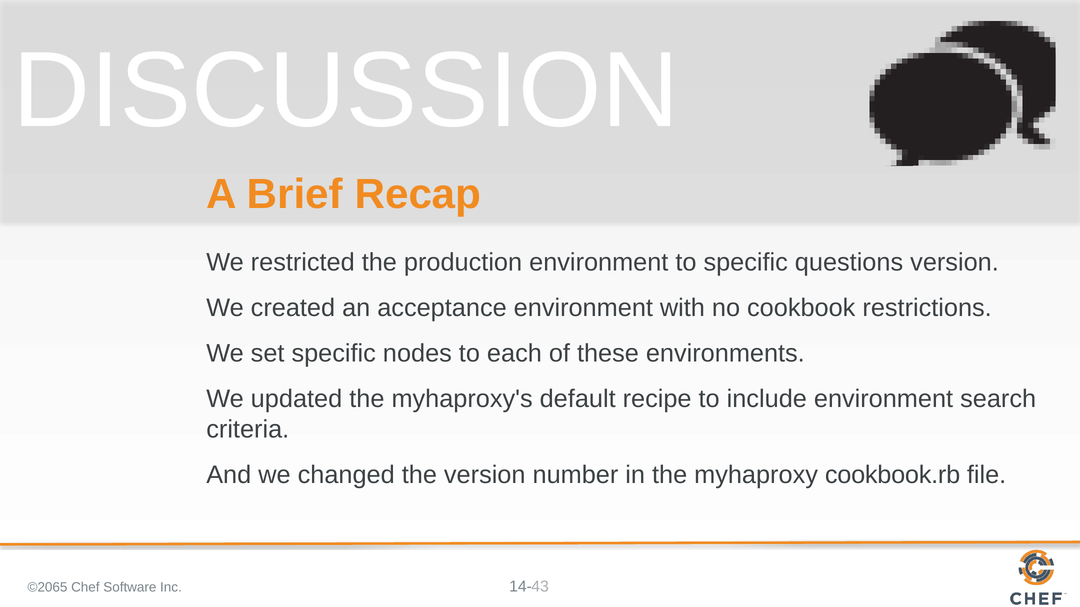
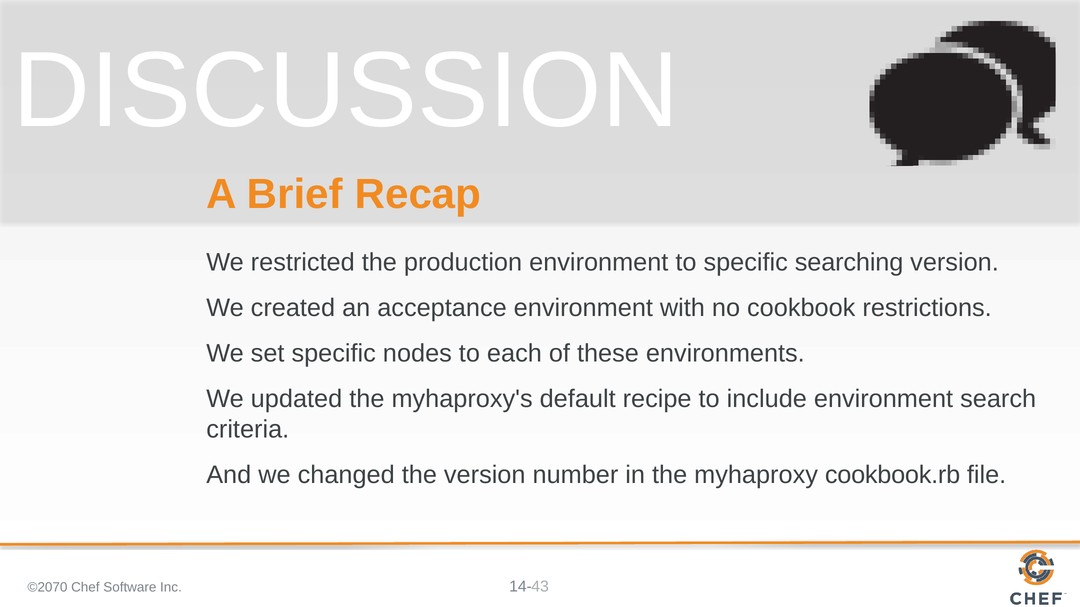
questions: questions -> searching (849, 262)
©2065: ©2065 -> ©2070 (48, 588)
